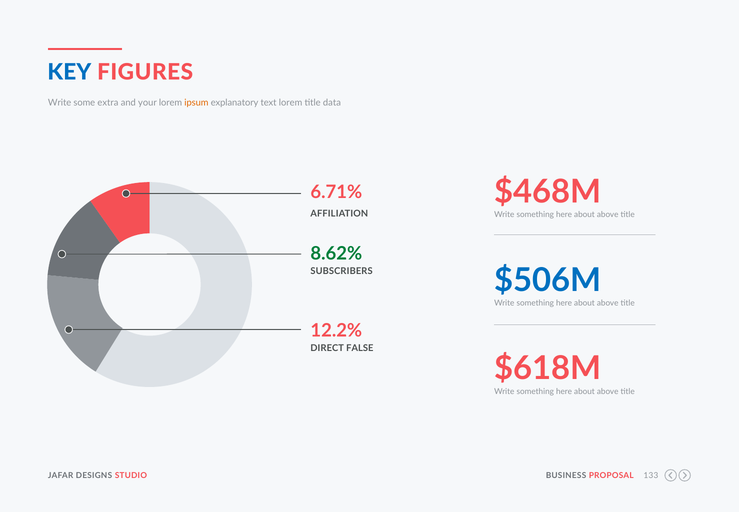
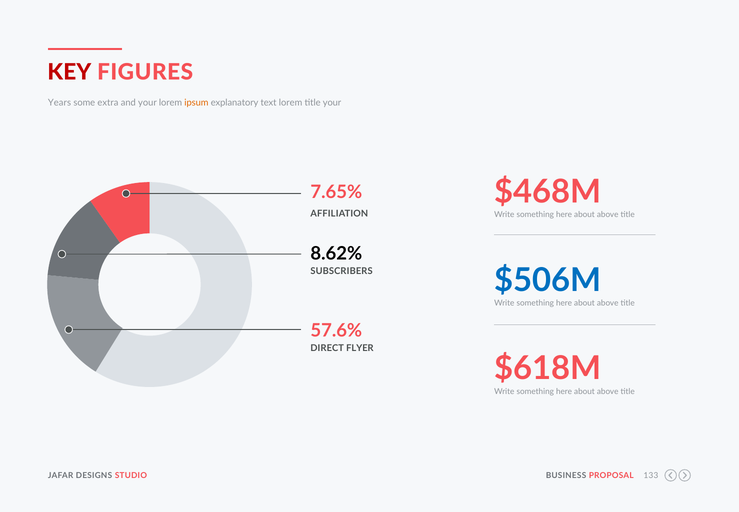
KEY colour: blue -> red (69, 72)
Write: Write -> Years (60, 103)
title data: data -> your (332, 103)
6.71%: 6.71% -> 7.65% (336, 192)
8.62% colour: green -> black (336, 254)
12.2%: 12.2% -> 57.6% (336, 331)
FALSE: FALSE -> FLYER (360, 348)
